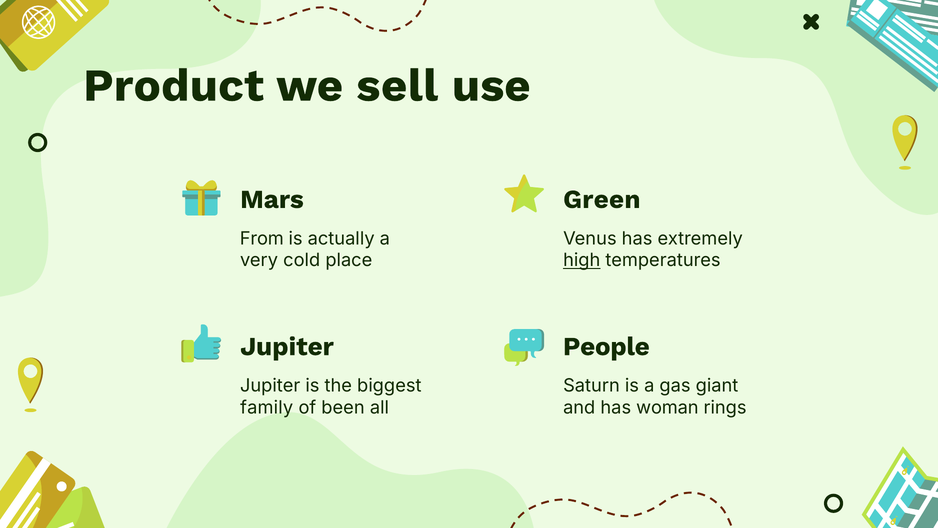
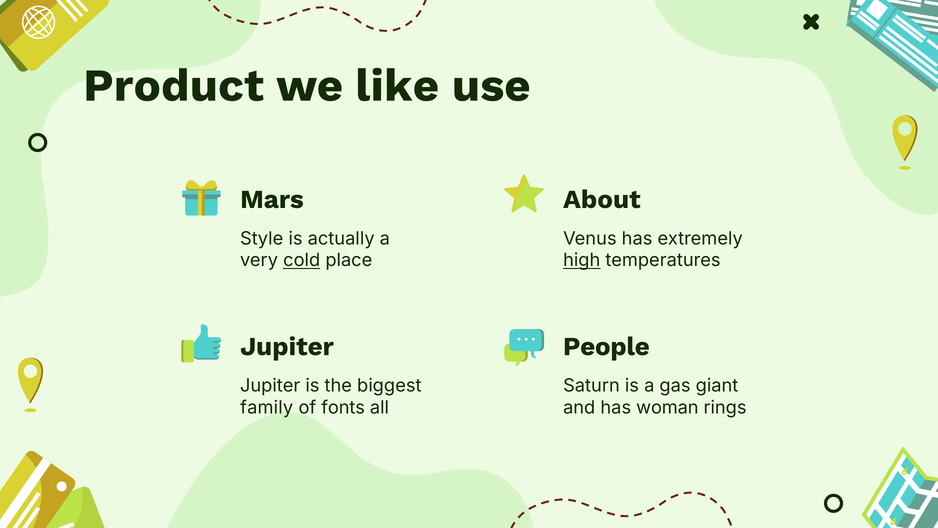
sell: sell -> like (397, 86)
Green: Green -> About (602, 199)
From: From -> Style (262, 238)
cold underline: none -> present (302, 260)
been: been -> fonts (343, 407)
